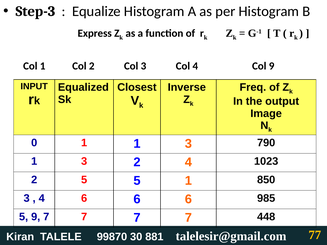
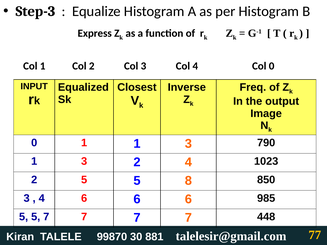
Col 9: 9 -> 0 (272, 66)
5 1: 1 -> 8 (188, 181)
9: 9 -> 5 (36, 217)
